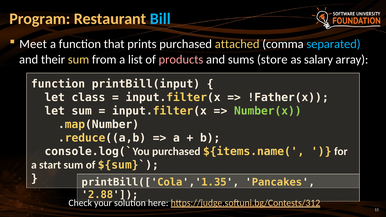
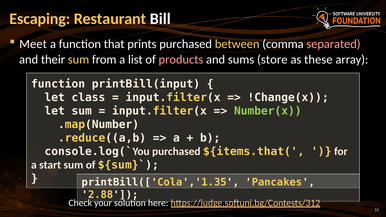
Program: Program -> Escaping (40, 19)
Bill colour: light blue -> white (160, 19)
attached: attached -> between (237, 44)
separated colour: light blue -> pink (333, 44)
salary: salary -> these (318, 60)
!Father(x: !Father(x -> !Change(x (288, 98)
${items.name(: ${items.name( -> ${items.that( (254, 152)
